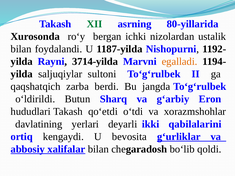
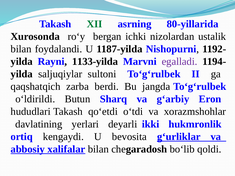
3714-yilda: 3714-yilda -> 1133-yilda (95, 62)
egalladi colour: orange -> purple (180, 62)
qabilalarini: qabilalarini -> hukmronlik (195, 124)
